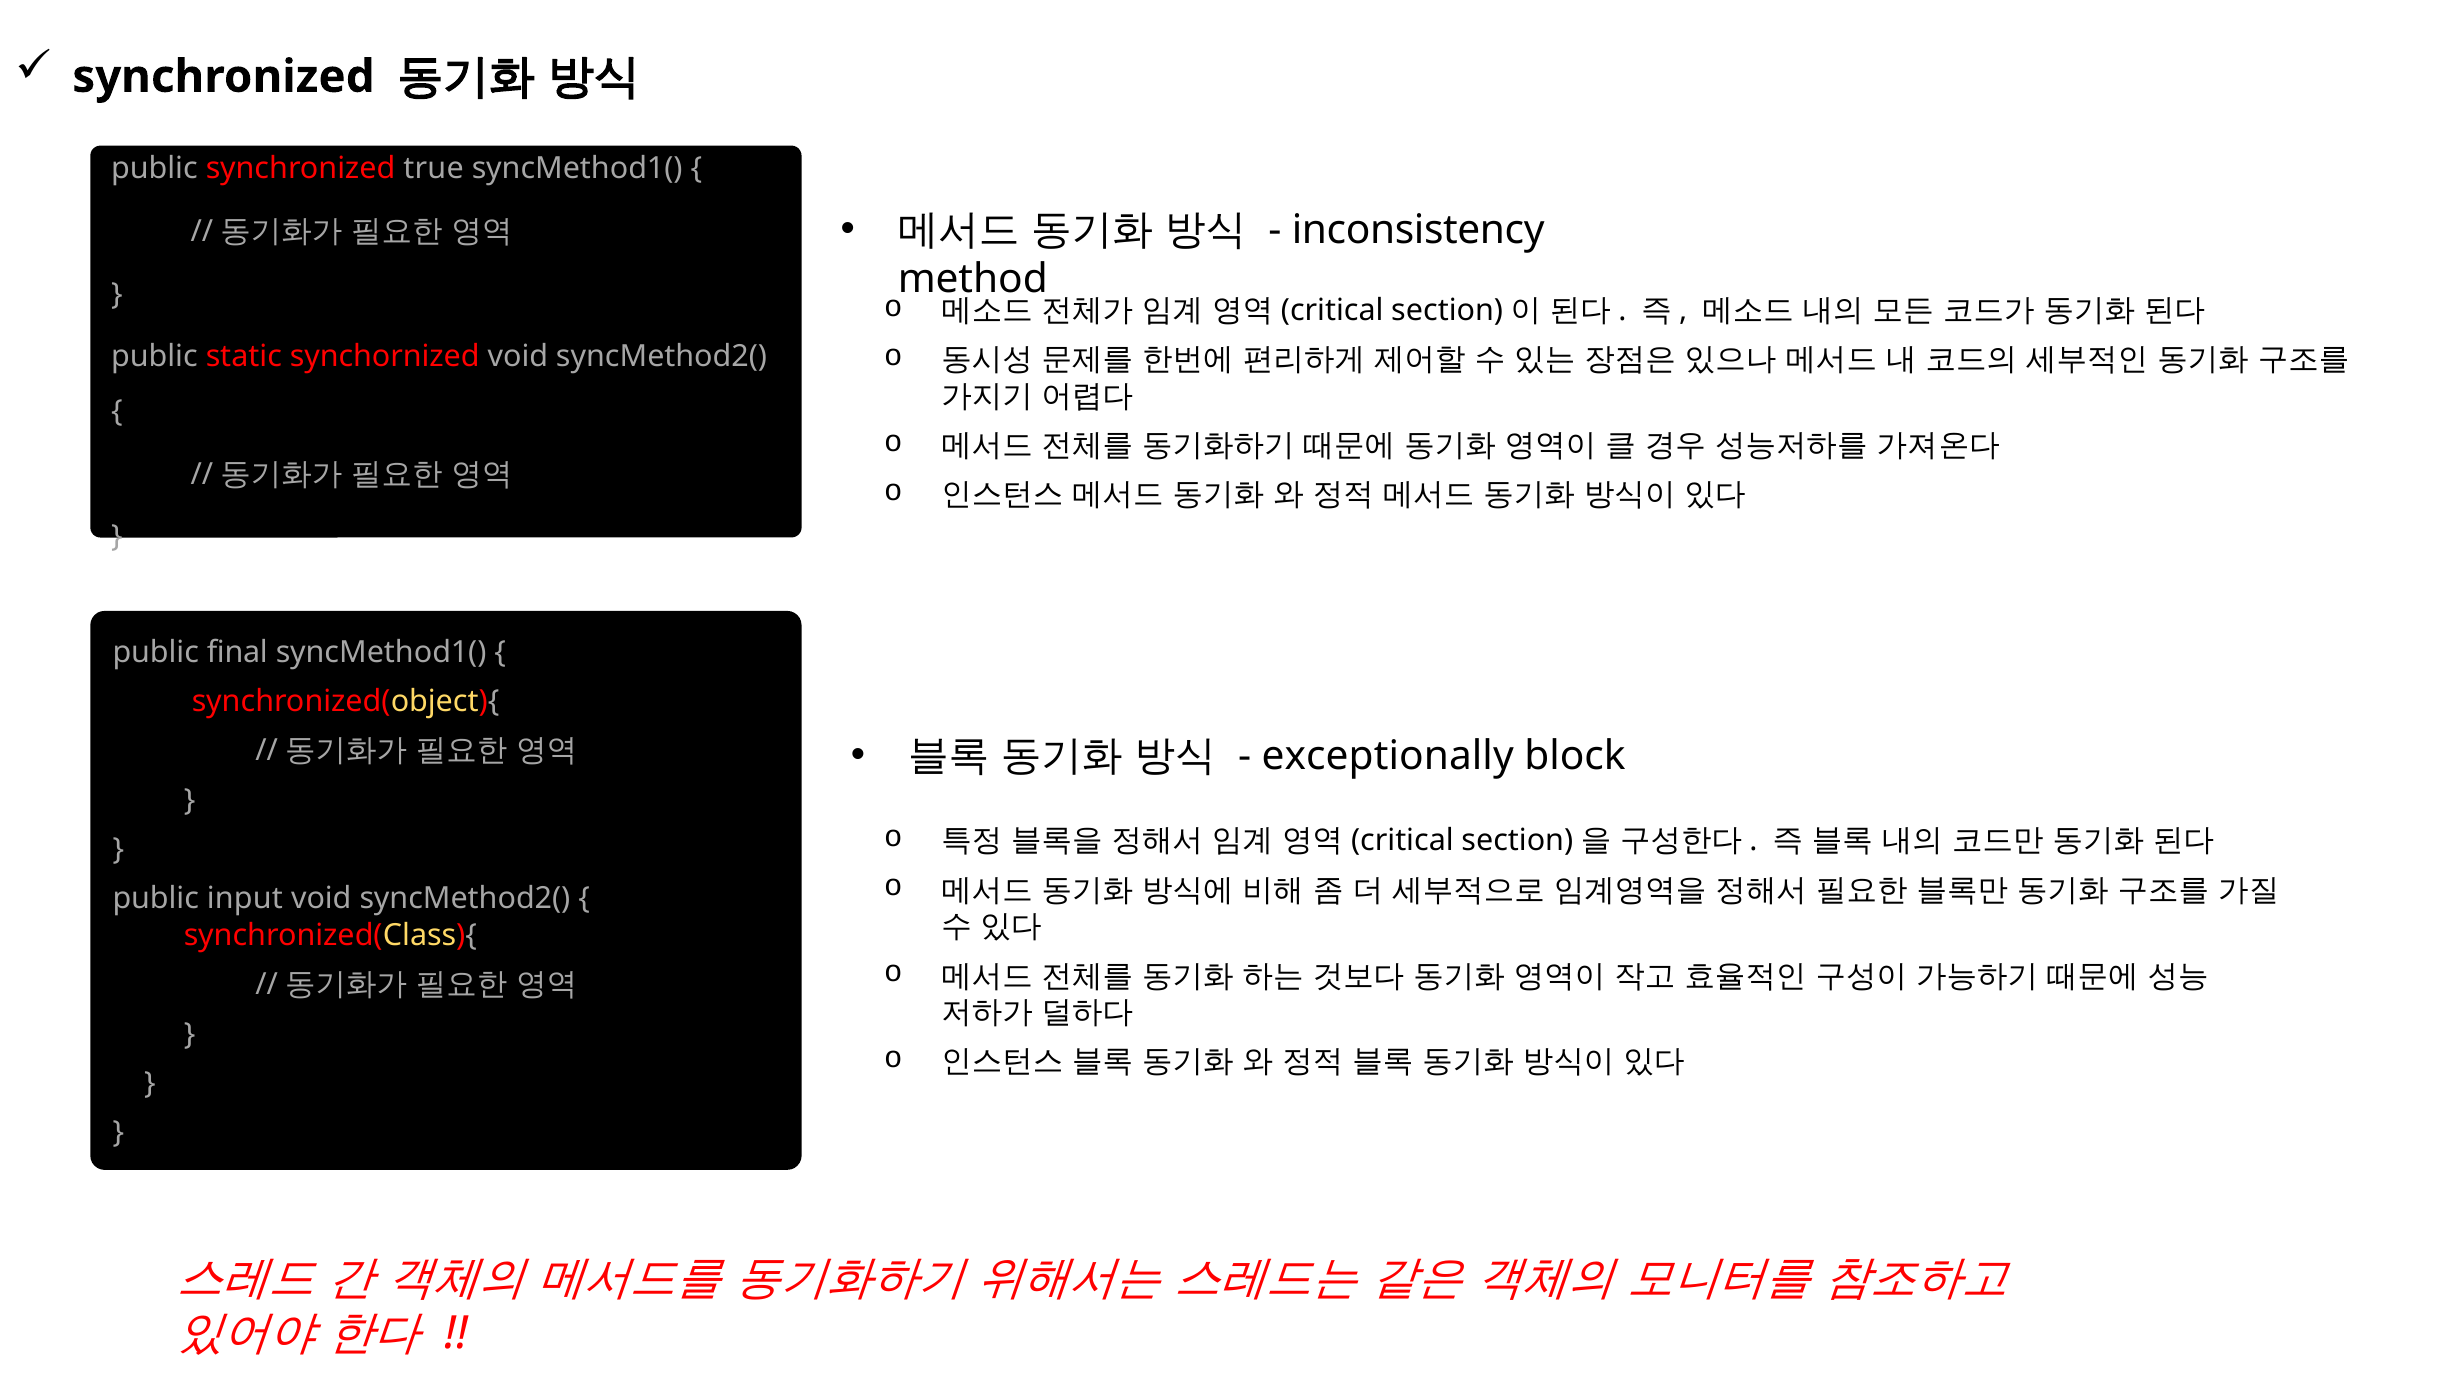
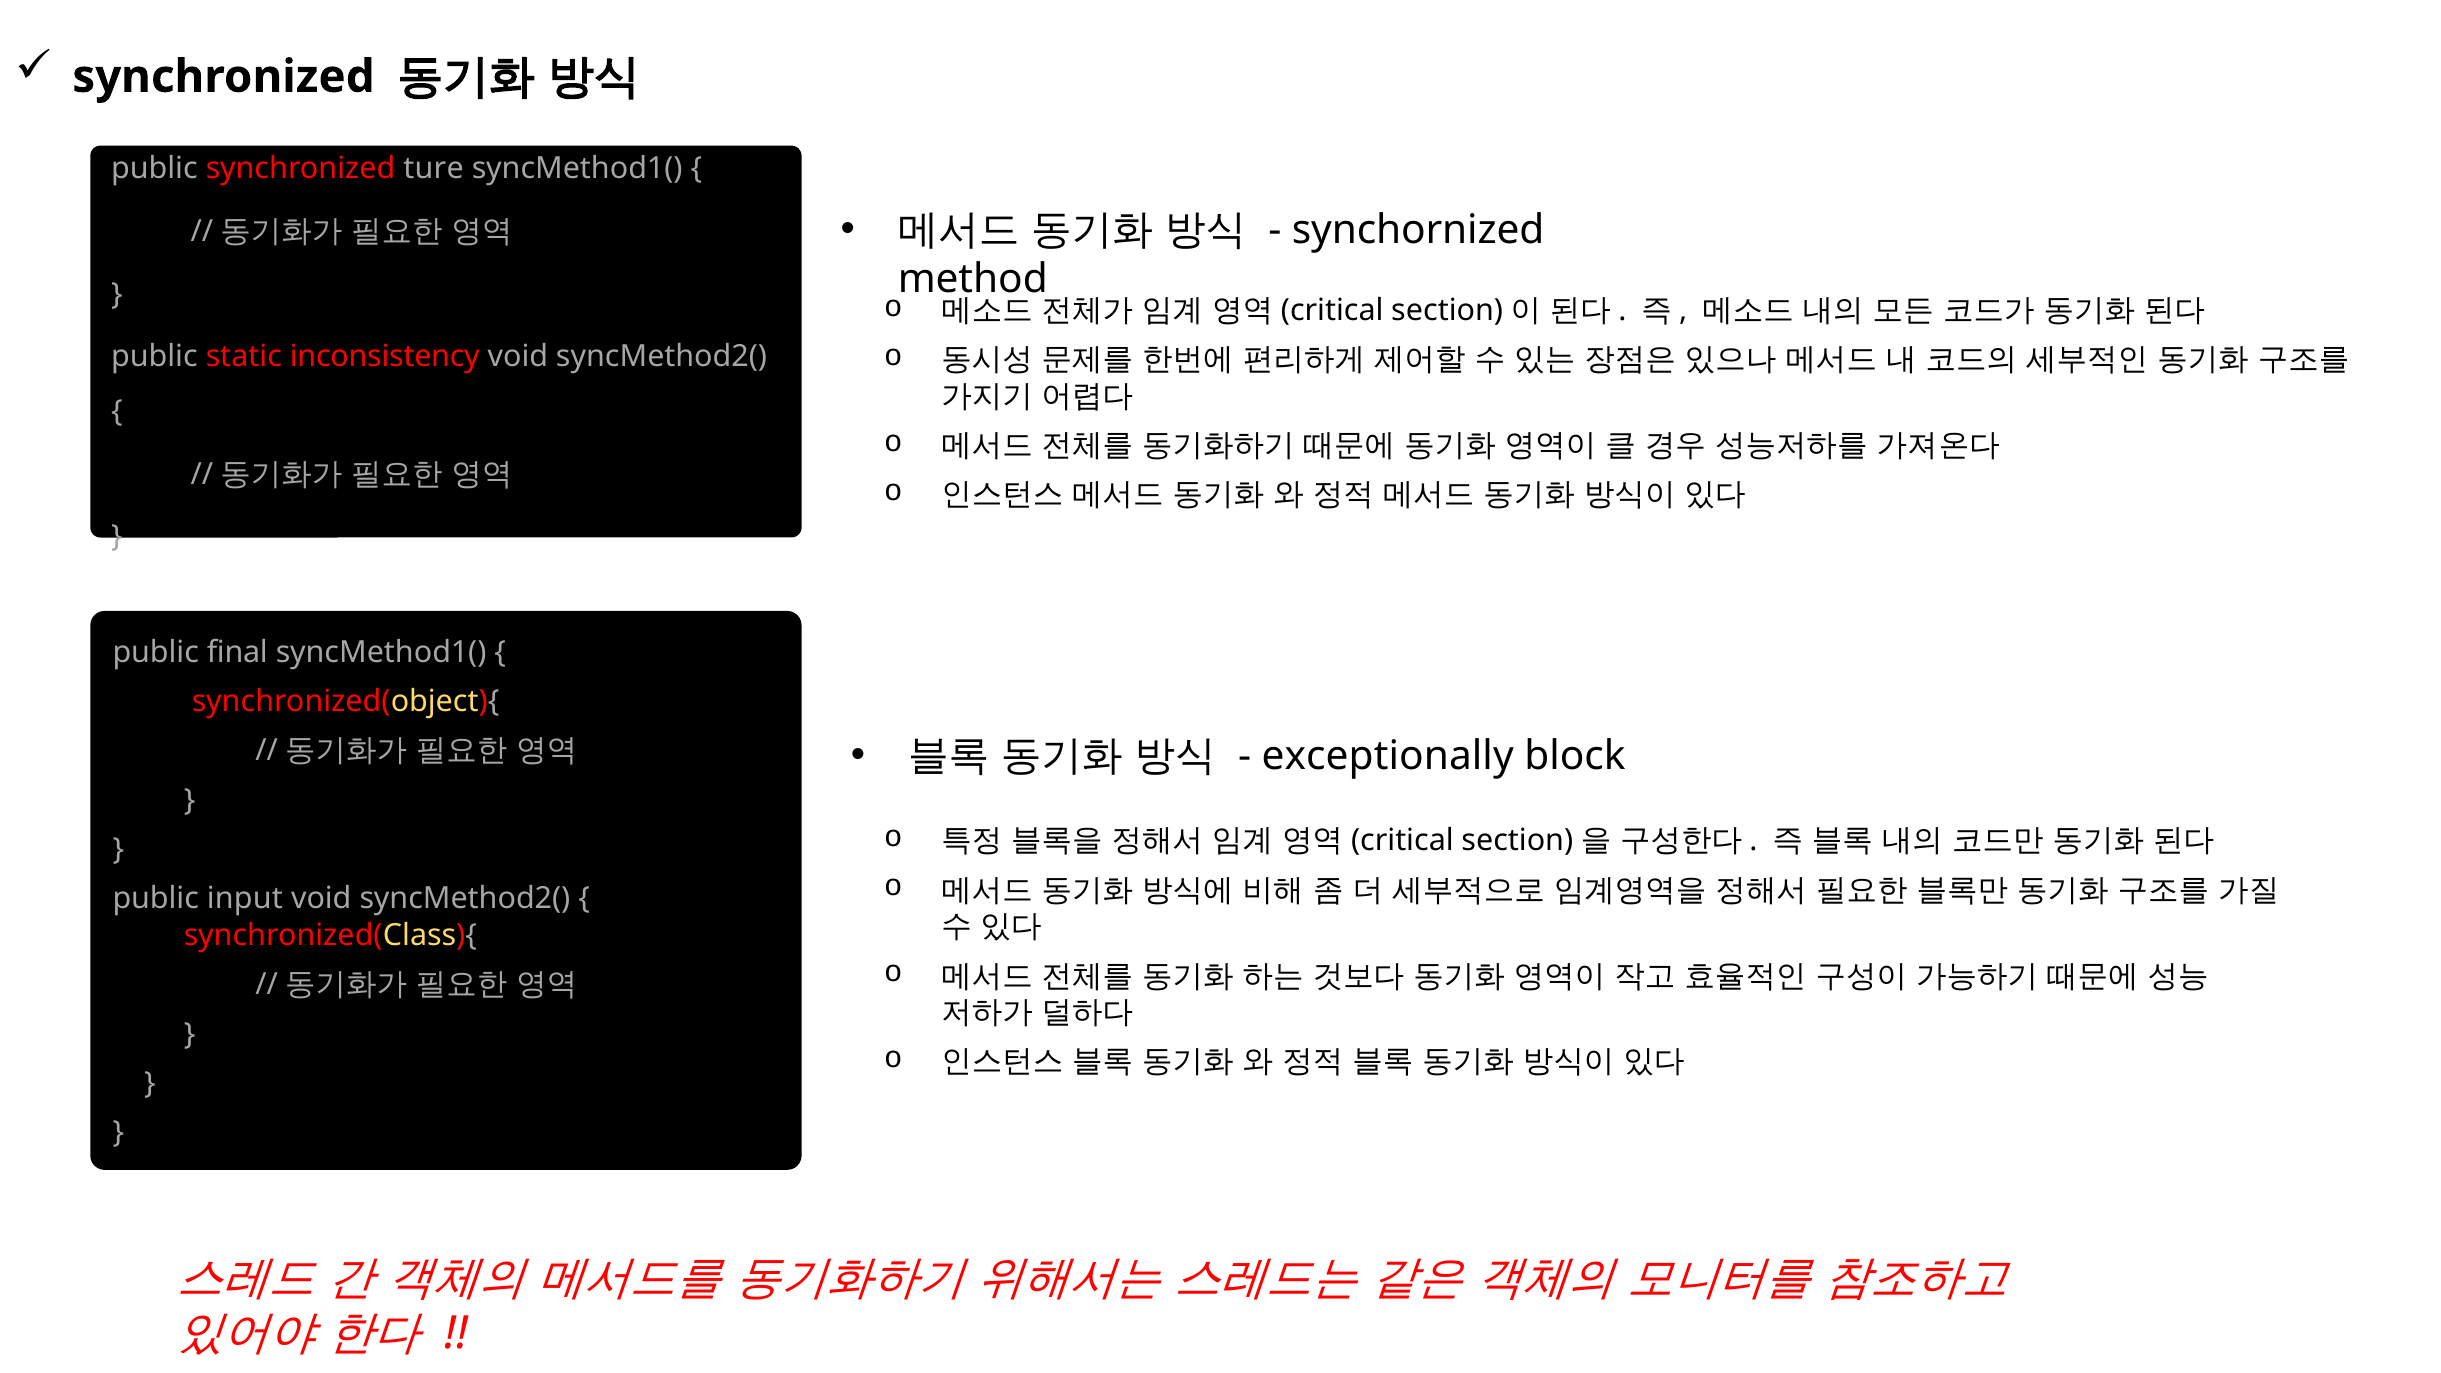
true: true -> ture (434, 169)
inconsistency: inconsistency -> synchornized (1418, 230)
synchornized: synchornized -> inconsistency (385, 357)
